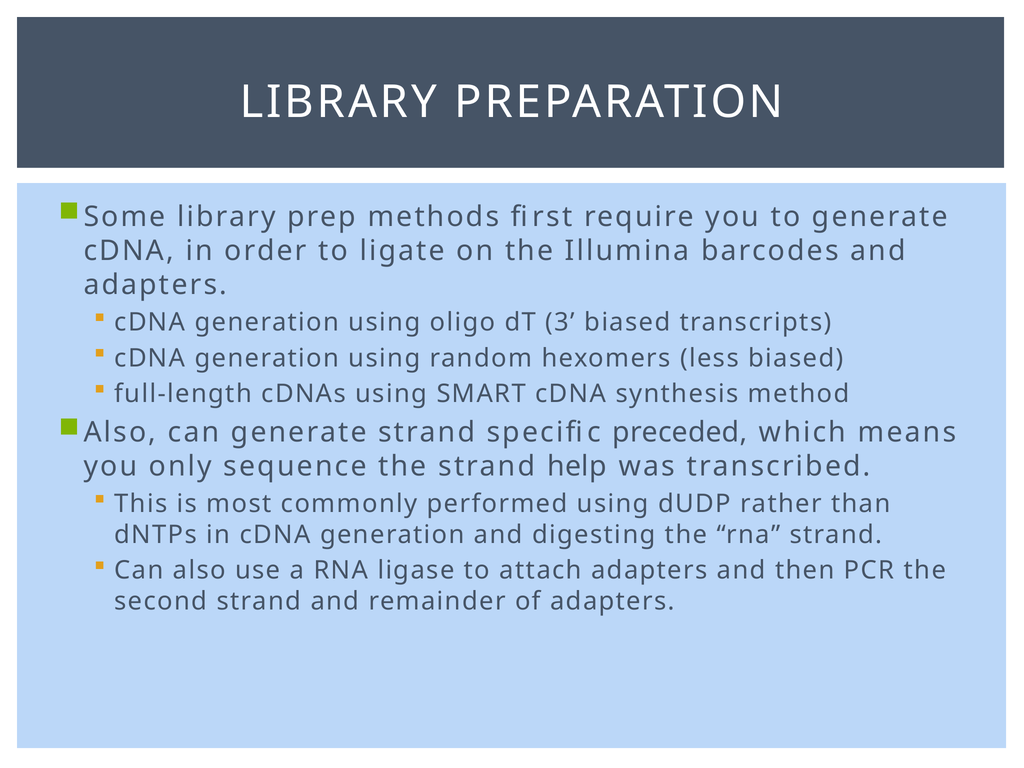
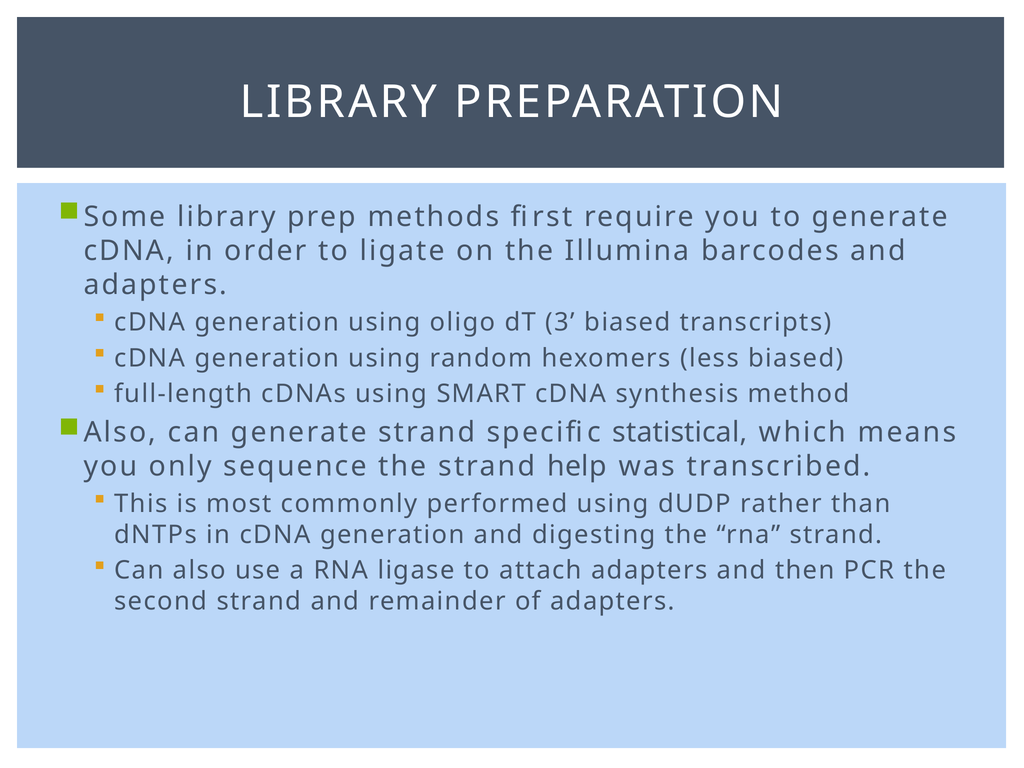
preceded: preceded -> statistical (680, 432)
